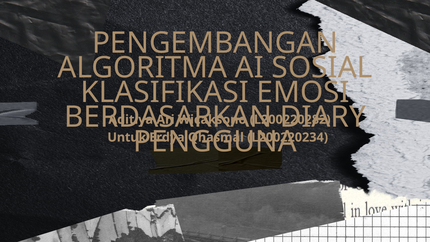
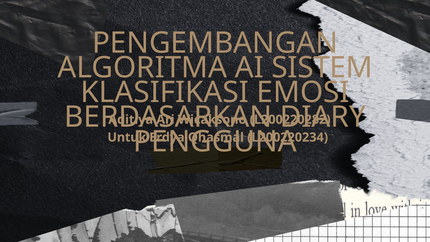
SOSIAL: SOSIAL -> SISTEM (322, 68)
